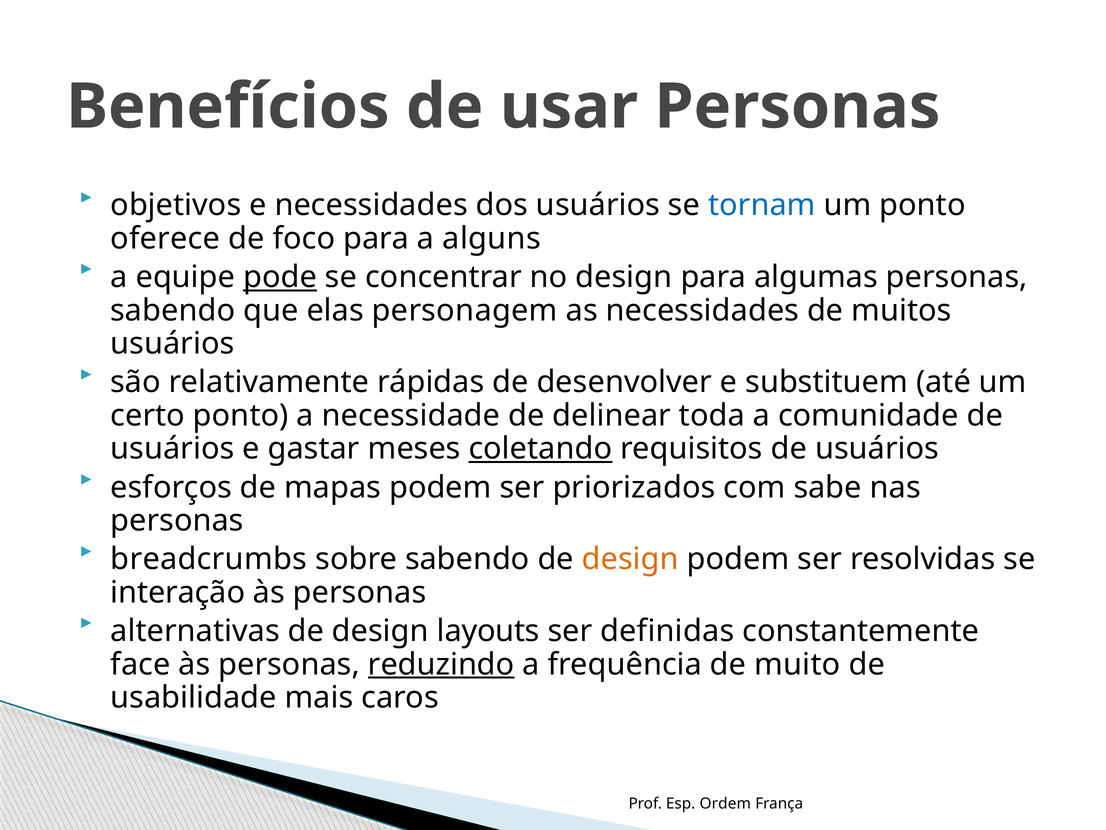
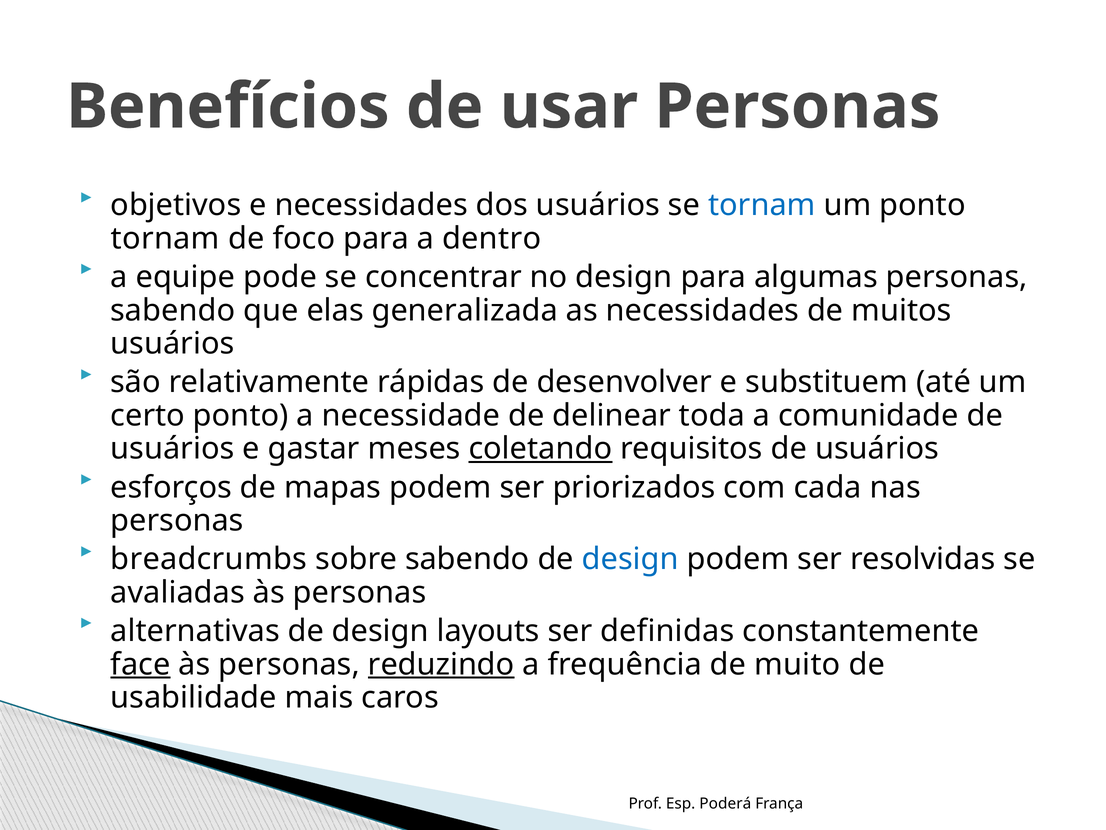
oferece: oferece -> tornam (165, 238)
alguns: alguns -> dentro (492, 238)
pode underline: present -> none (280, 277)
personagem: personagem -> generalizada (465, 310)
sabe: sabe -> cada (828, 487)
design colour: orange -> blue (630, 559)
interação: interação -> avaliadas (178, 592)
face underline: none -> present (140, 664)
Ordem: Ordem -> Poderá (725, 803)
